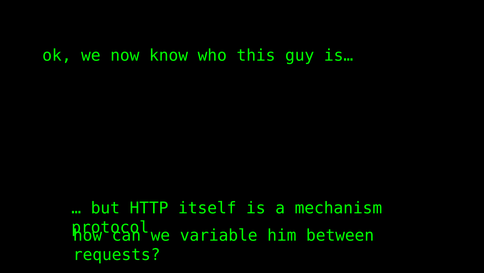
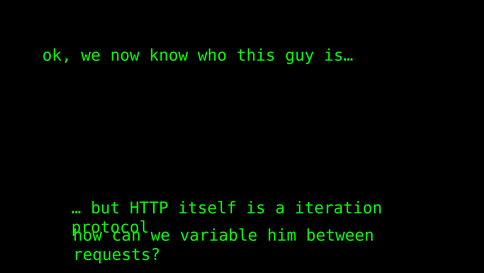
mechanism: mechanism -> iteration (338, 208)
